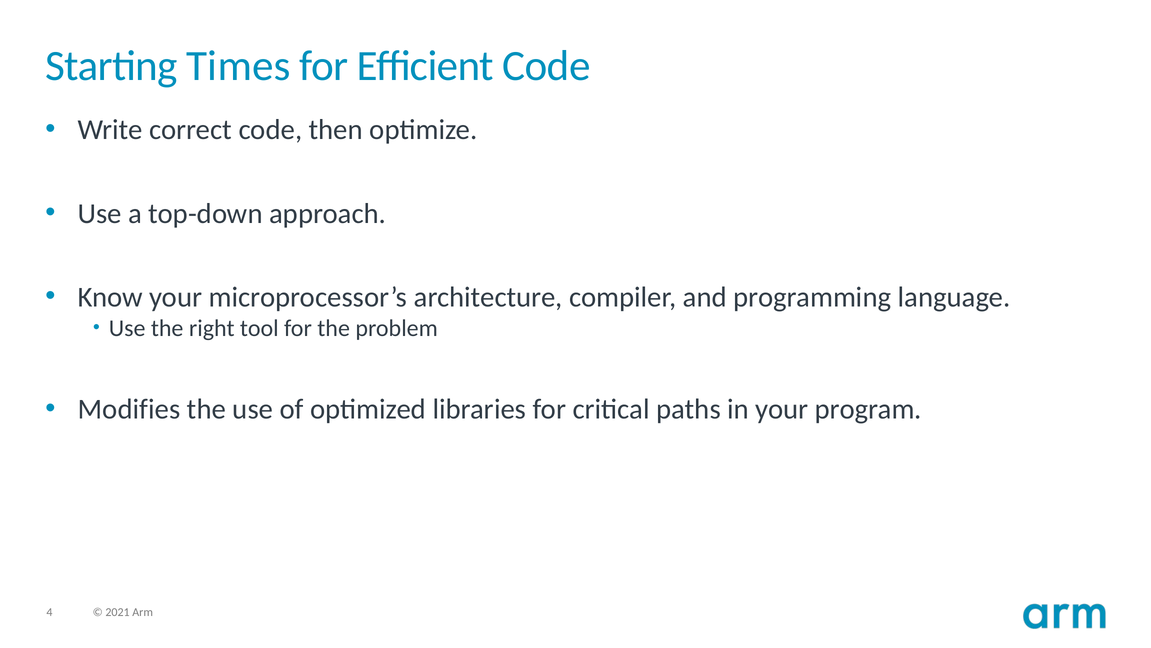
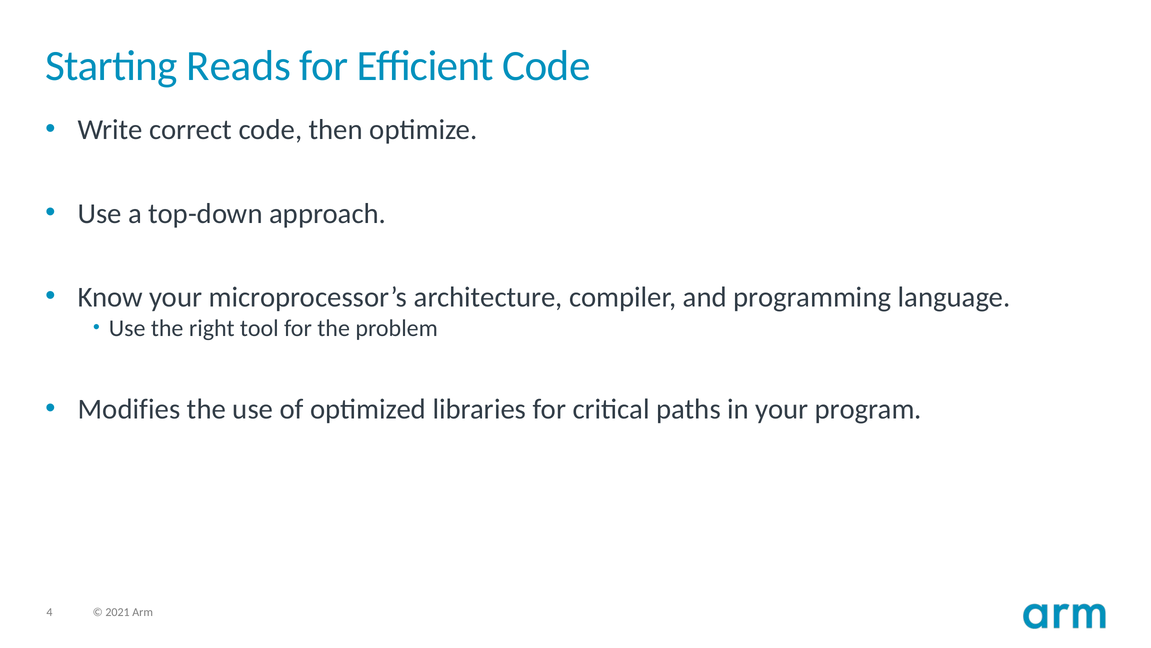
Times: Times -> Reads (239, 66)
